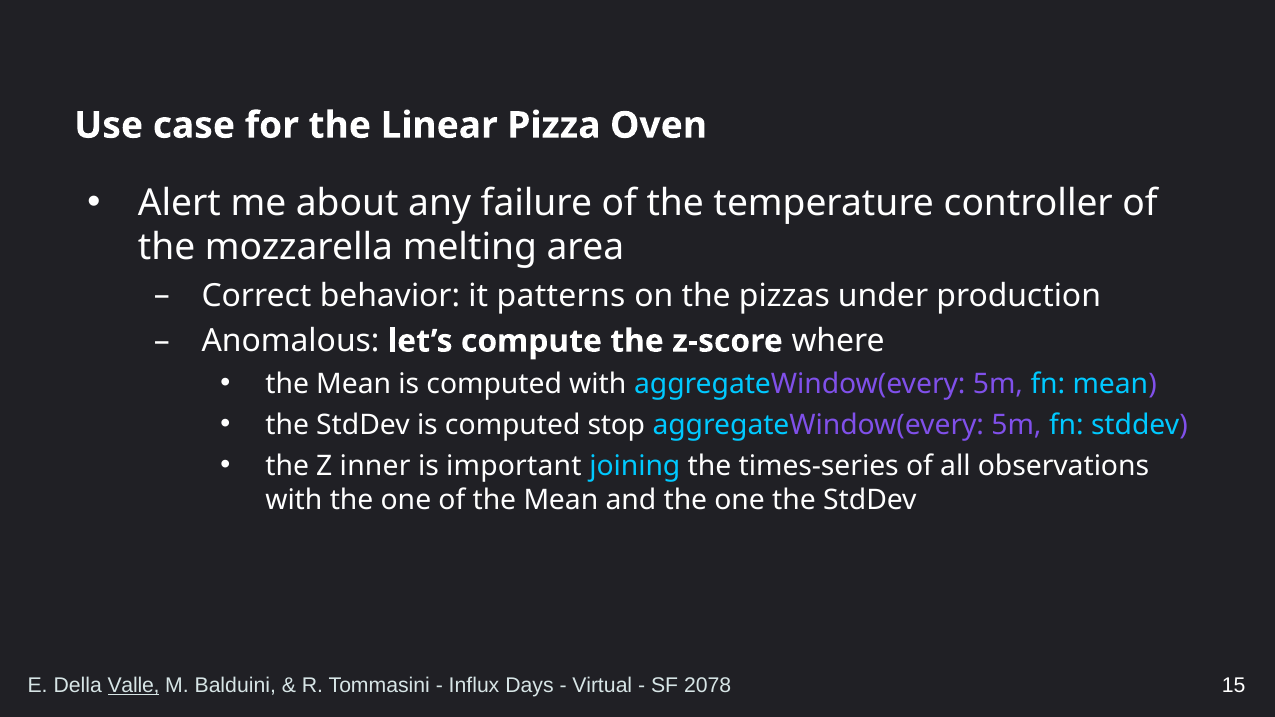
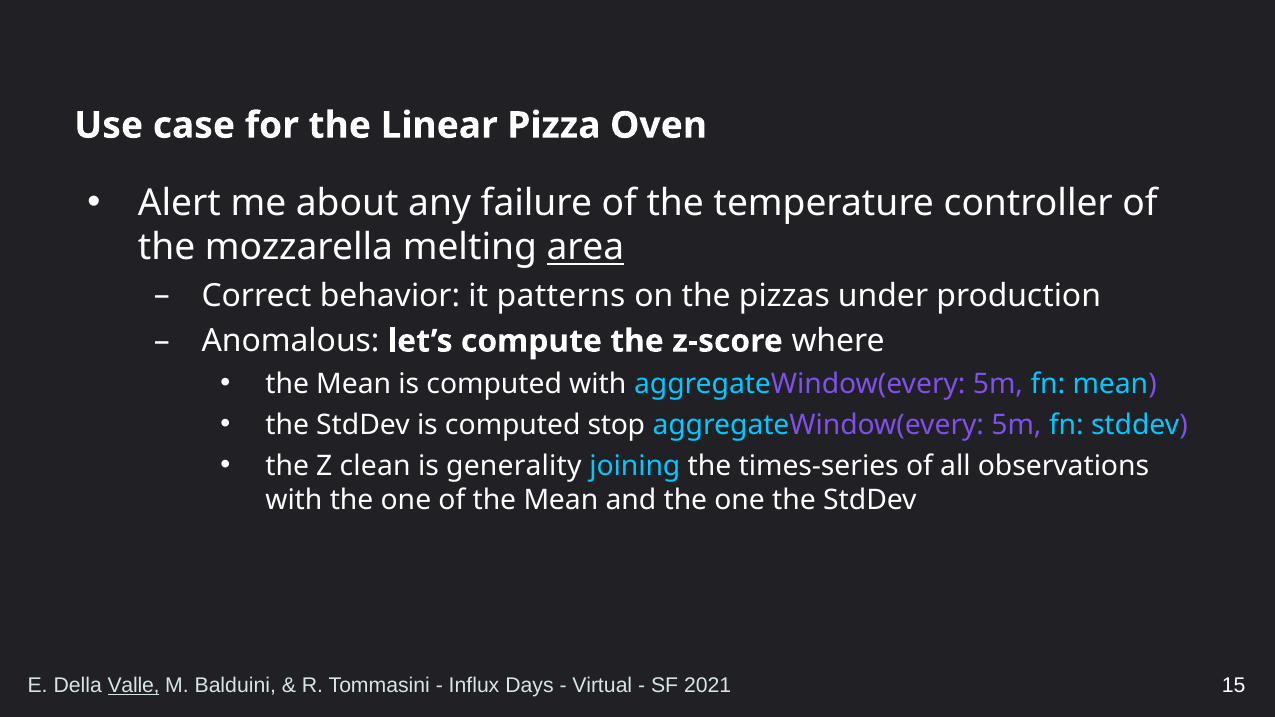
area underline: none -> present (585, 248)
inner: inner -> clean (375, 466)
important: important -> generality (514, 466)
2078: 2078 -> 2021 (708, 686)
